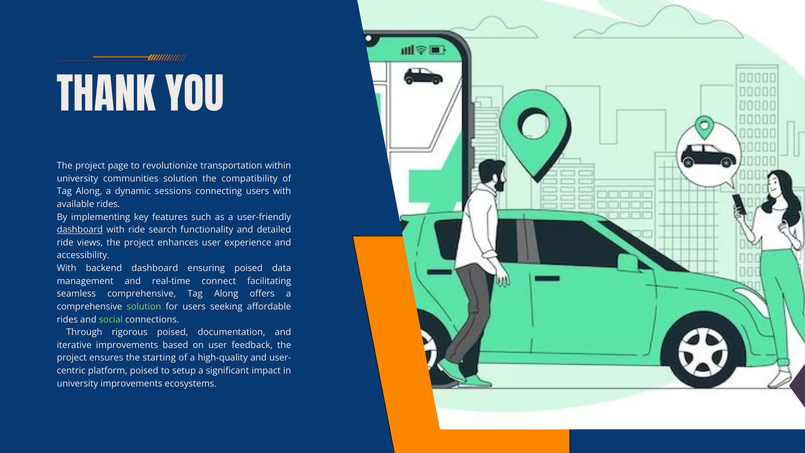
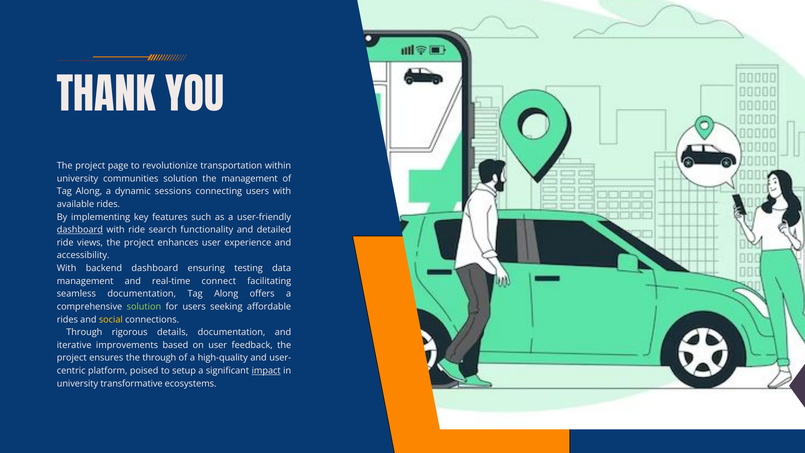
the compatibility: compatibility -> management (250, 179)
ensuring poised: poised -> testing (249, 268)
seamless comprehensive: comprehensive -> documentation (142, 294)
social colour: light green -> yellow (111, 319)
rigorous poised: poised -> details (173, 332)
the starting: starting -> through (159, 358)
impact underline: none -> present (266, 371)
university improvements: improvements -> transformative (131, 383)
